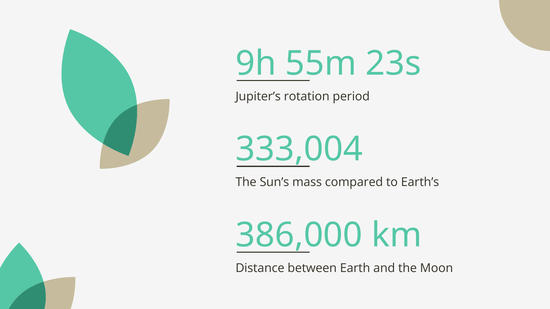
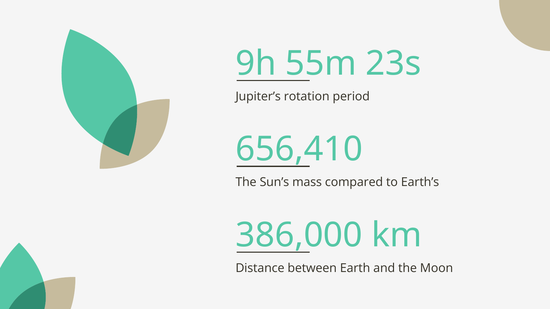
333,004: 333,004 -> 656,410 (299, 149)
